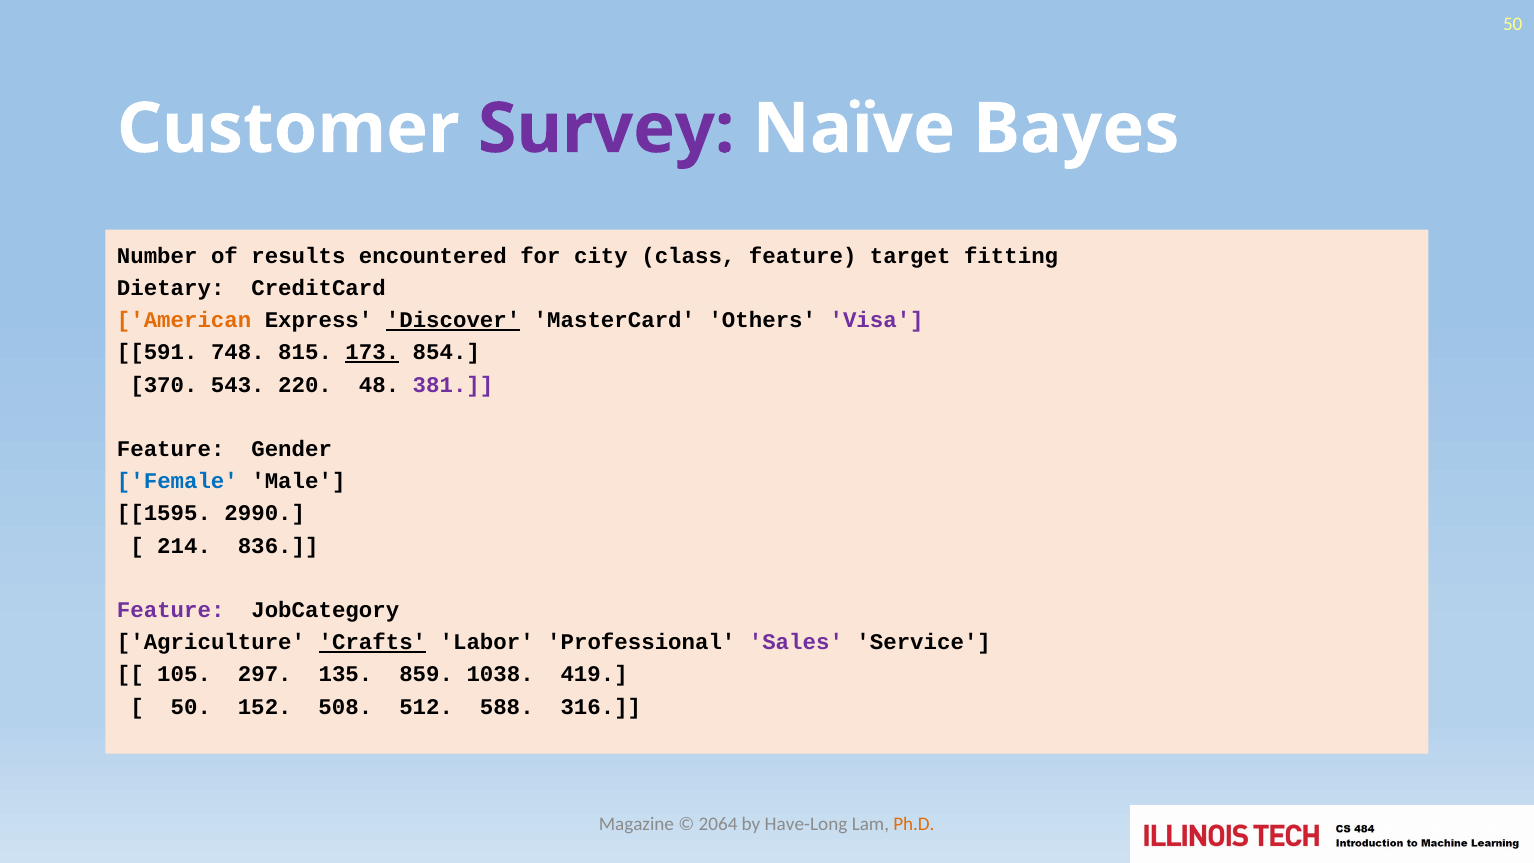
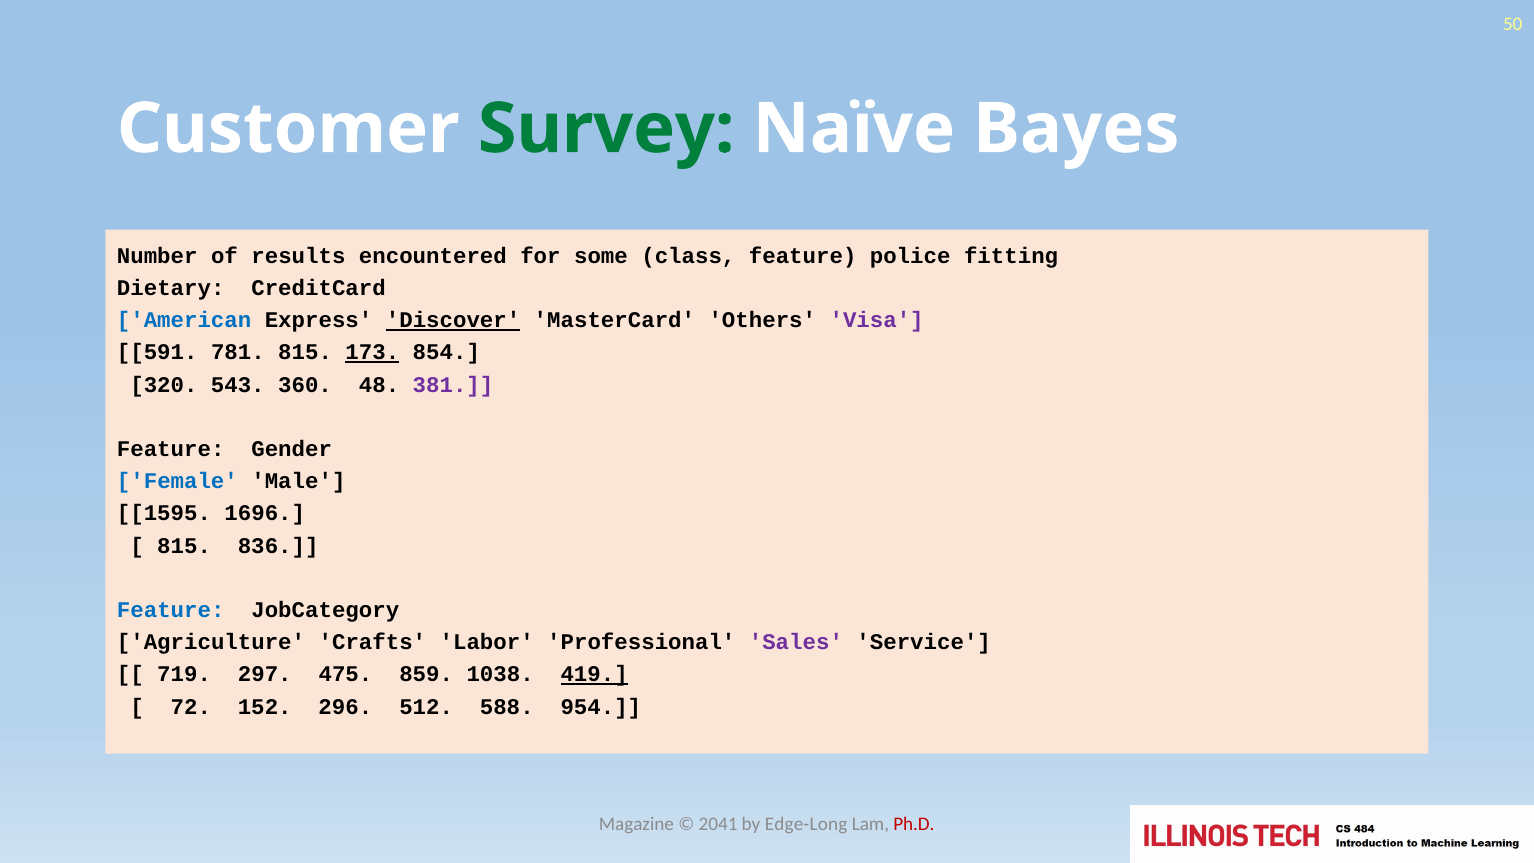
Survey colour: purple -> green (606, 129)
city: city -> some (601, 256)
target: target -> police (910, 256)
American colour: orange -> blue (184, 320)
748: 748 -> 781 (238, 352)
370: 370 -> 320 (164, 385)
220: 220 -> 360 (305, 385)
2990: 2990 -> 1696 (265, 513)
214: 214 -> 815 (184, 546)
Feature colour: purple -> blue (171, 610)
Crafts underline: present -> none (372, 642)
105: 105 -> 719 (184, 674)
135: 135 -> 475 (345, 674)
419 underline: none -> present (594, 674)
50: 50 -> 72 (191, 707)
508: 508 -> 296 (345, 707)
316: 316 -> 954 (601, 707)
2064: 2064 -> 2041 (718, 824)
Have-Long: Have-Long -> Edge-Long (806, 824)
Ph.D colour: orange -> red (914, 824)
